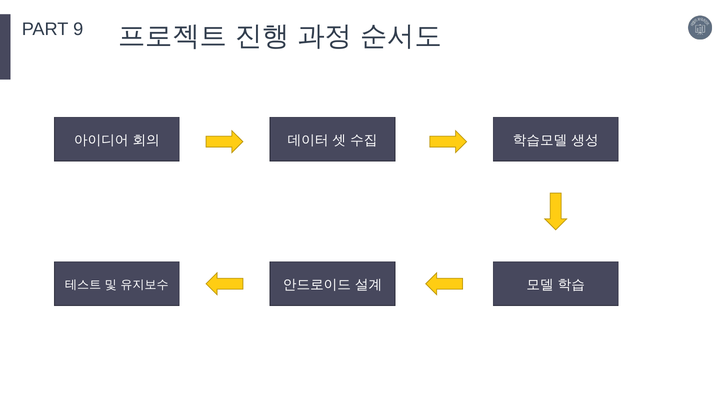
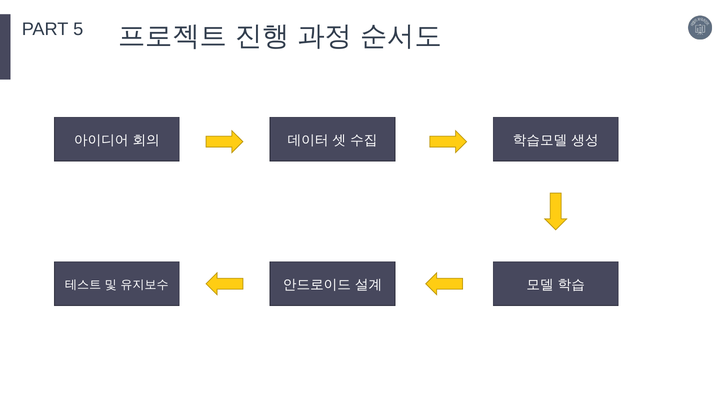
9: 9 -> 5 (78, 29)
